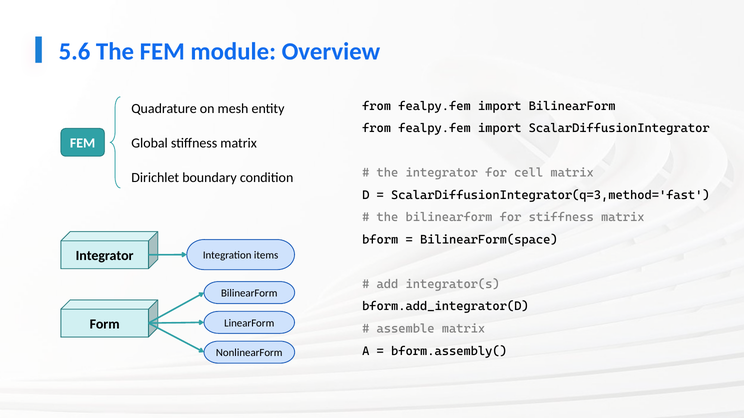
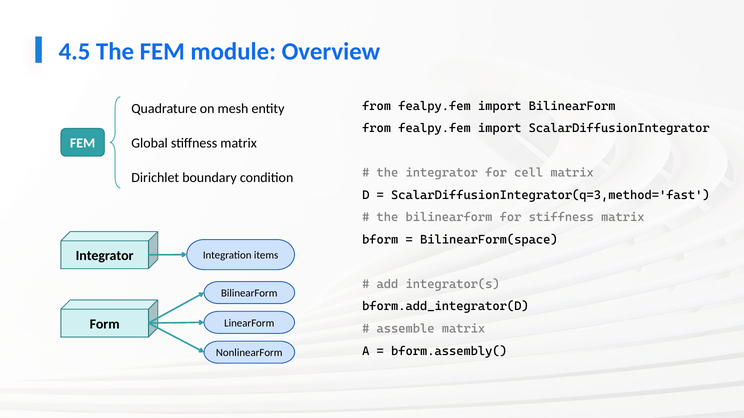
5.6: 5.6 -> 4.5 (74, 51)
